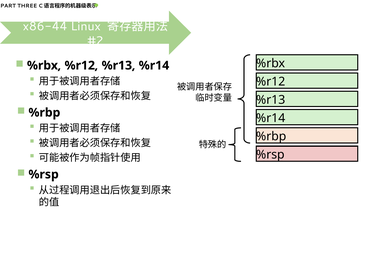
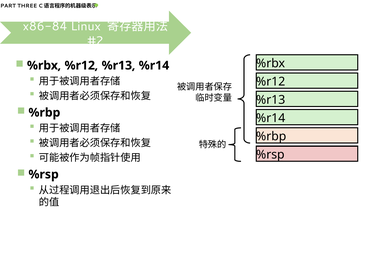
x86-44: x86-44 -> x86-84 (45, 26)
